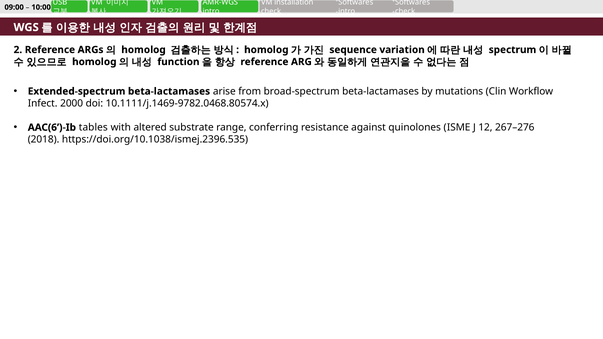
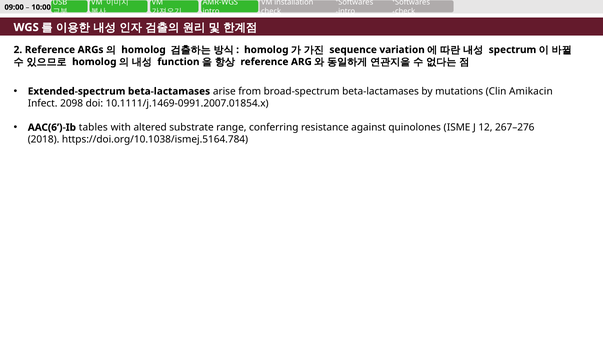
Workflow: Workflow -> Amikacin (531, 91)
2000: 2000 -> 2098 (72, 103)
10.1111/j.1469-9782.0468.80574.x: 10.1111/j.1469-9782.0468.80574.x -> 10.1111/j.1469-0991.2007.01854.x (187, 103)
https://doi.org/10.1038/ismej.2396.535: https://doi.org/10.1038/ismej.2396.535 -> https://doi.org/10.1038/ismej.5164.784 (155, 140)
